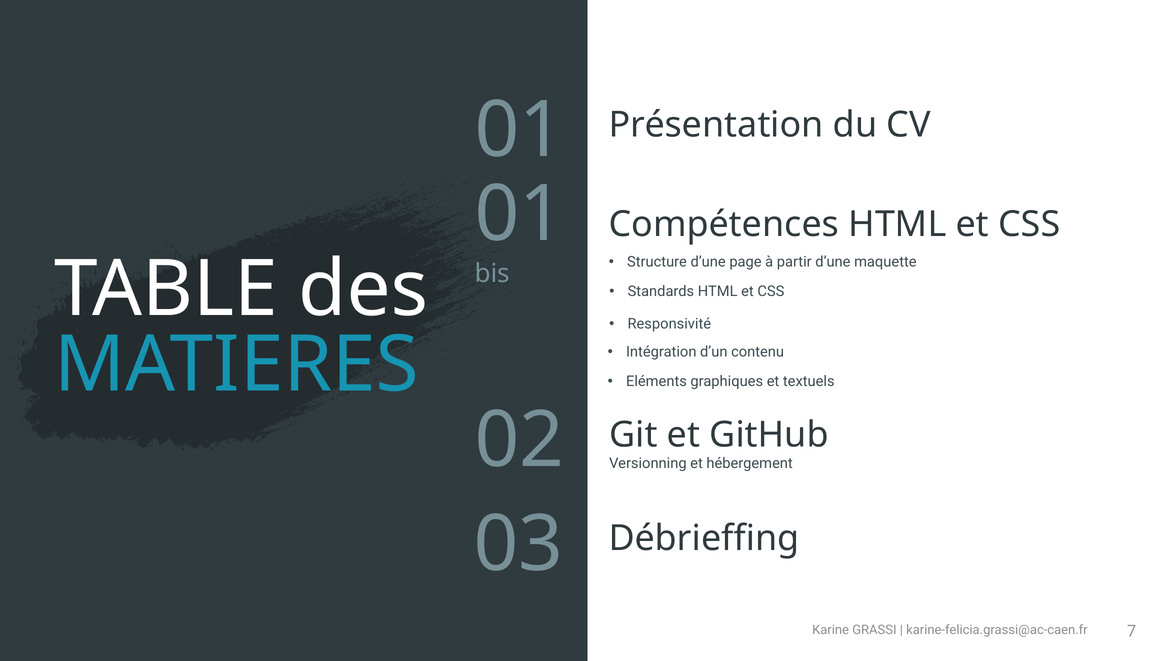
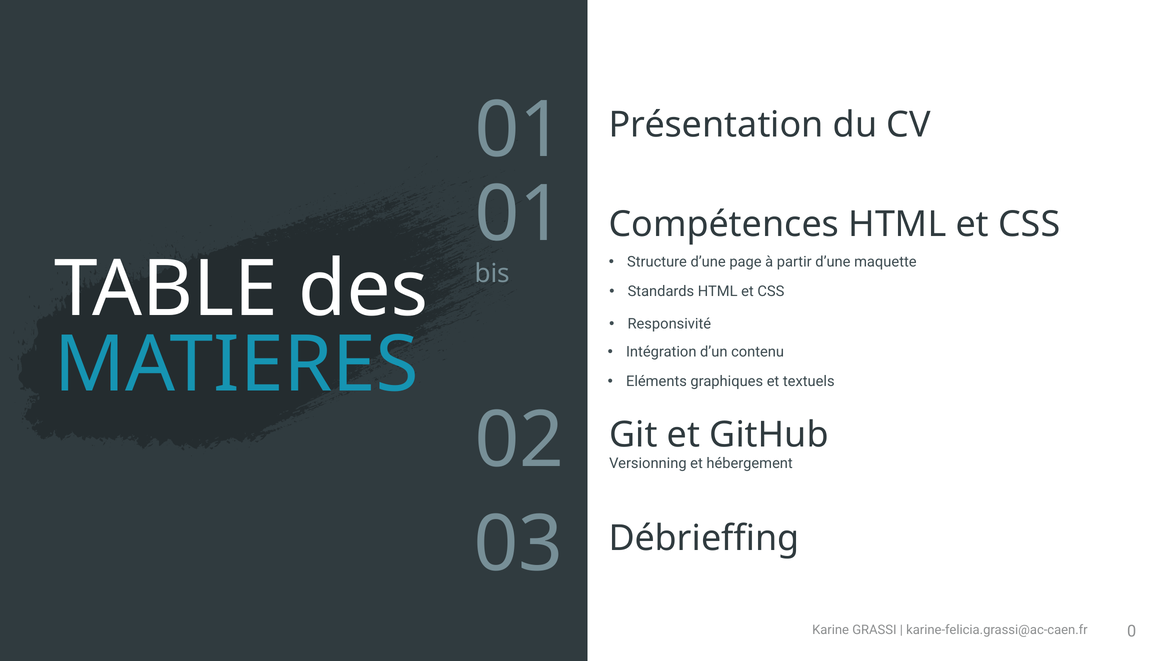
7: 7 -> 0 (1132, 631)
